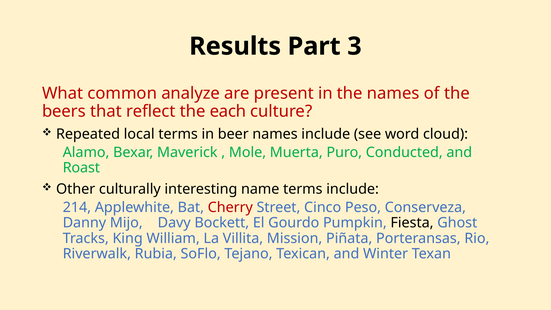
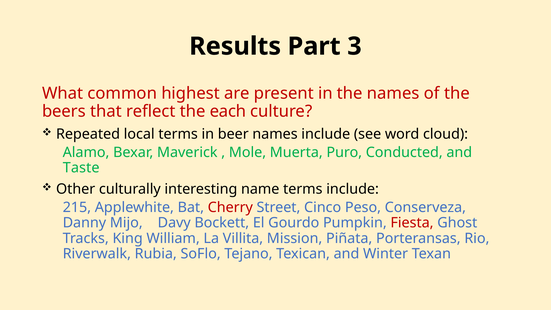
analyze: analyze -> highest (191, 93)
Roast: Roast -> Taste (81, 168)
214: 214 -> 215 (77, 207)
Fiesta colour: black -> red (412, 223)
